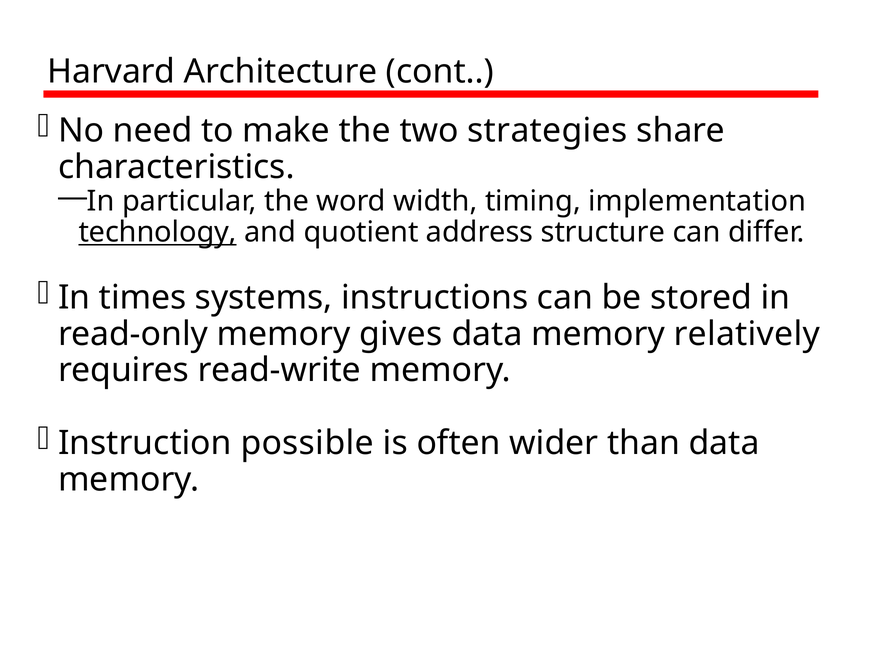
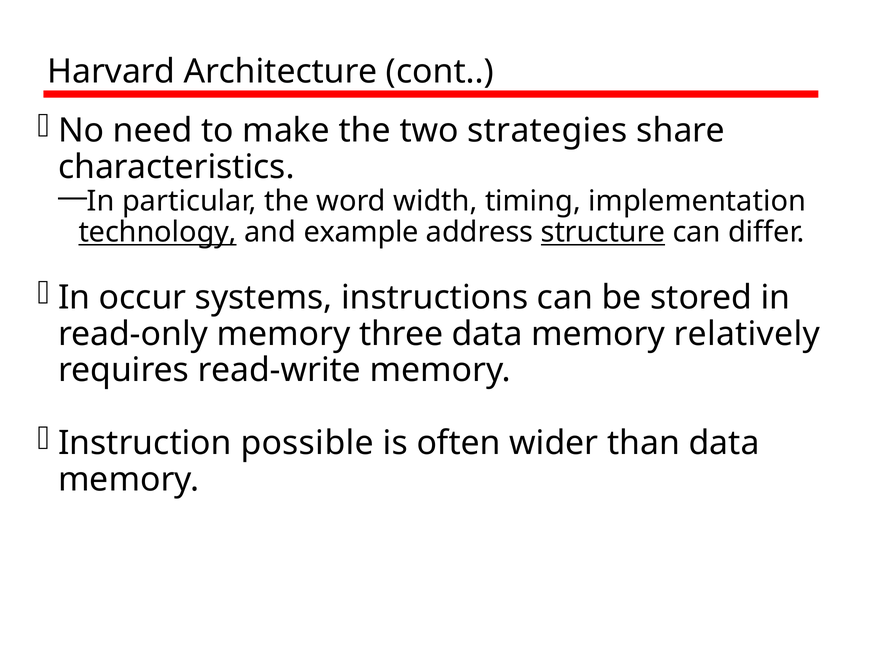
quotient: quotient -> example (361, 233)
structure underline: none -> present (603, 233)
times: times -> occur (143, 298)
gives: gives -> three (401, 334)
